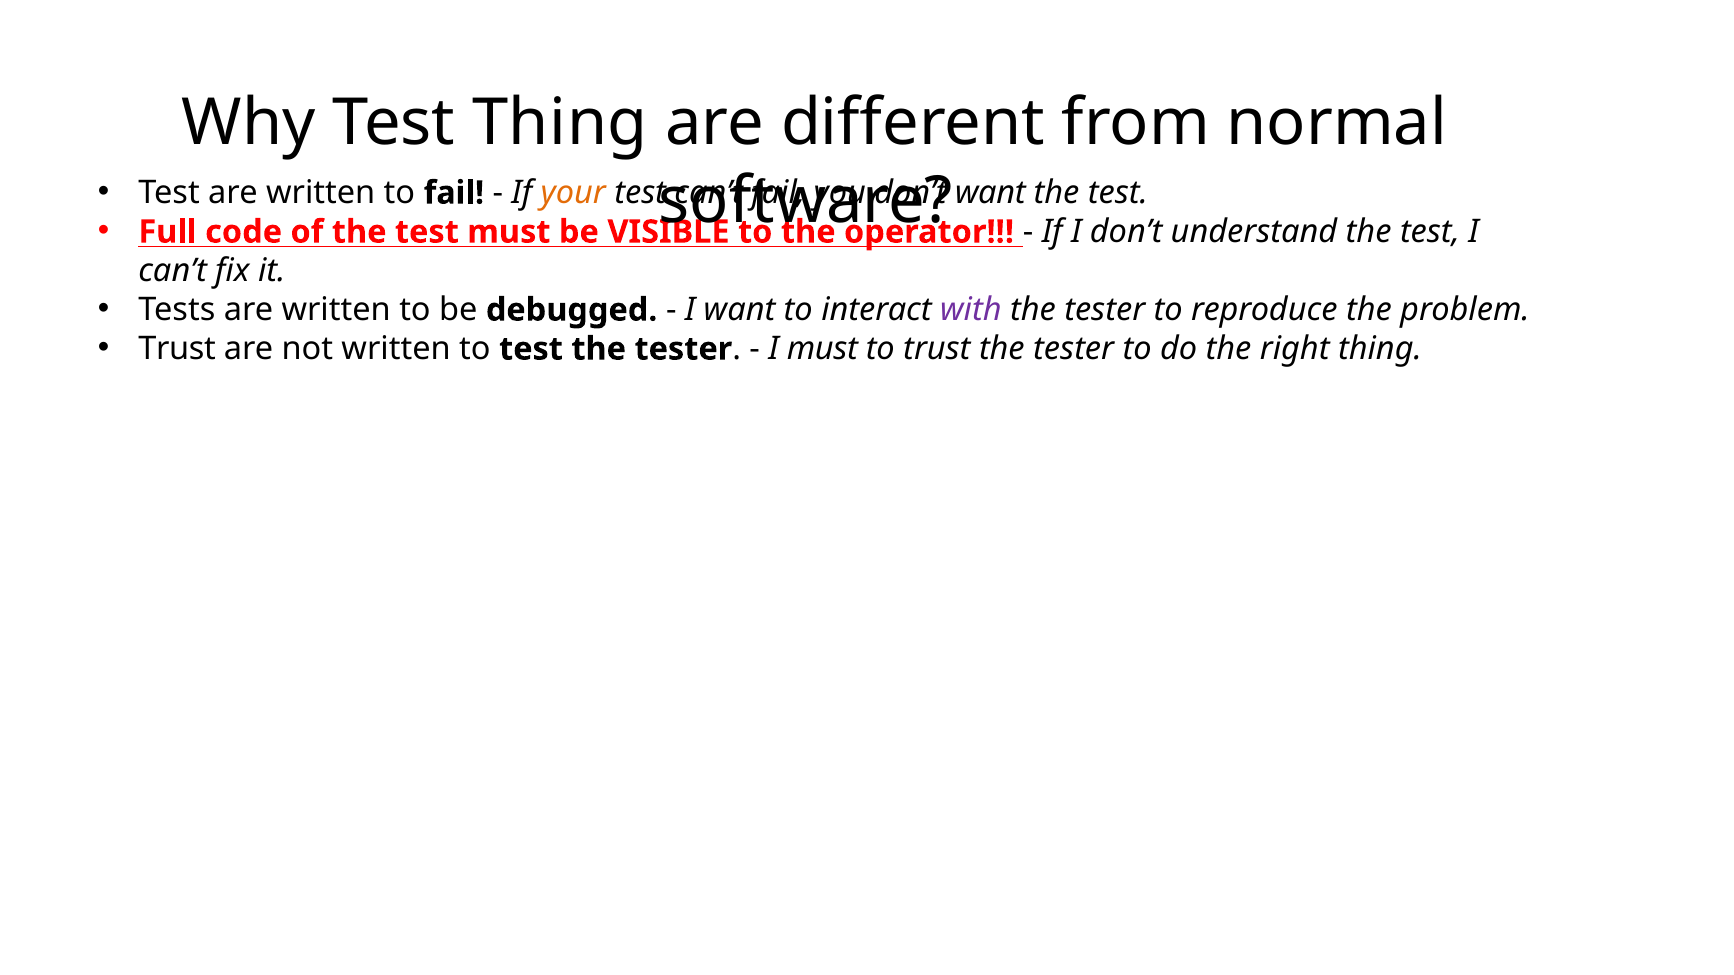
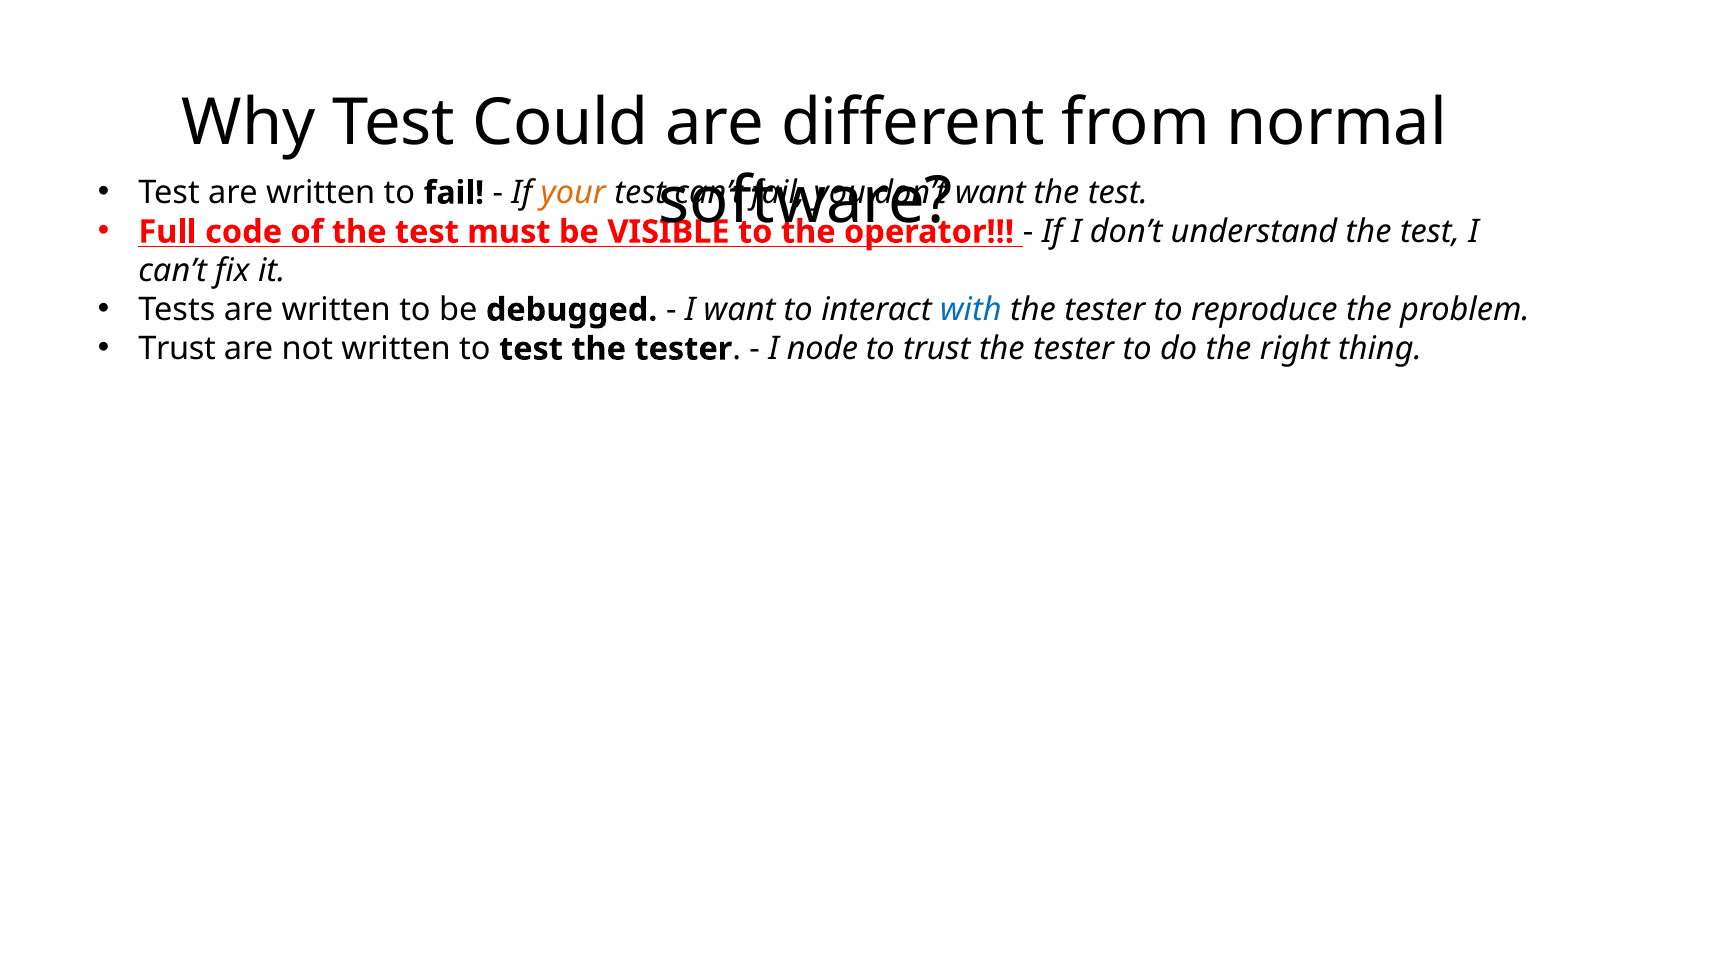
Test Thing: Thing -> Could (560, 123)
with colour: purple -> blue (971, 310)
I must: must -> node (822, 349)
